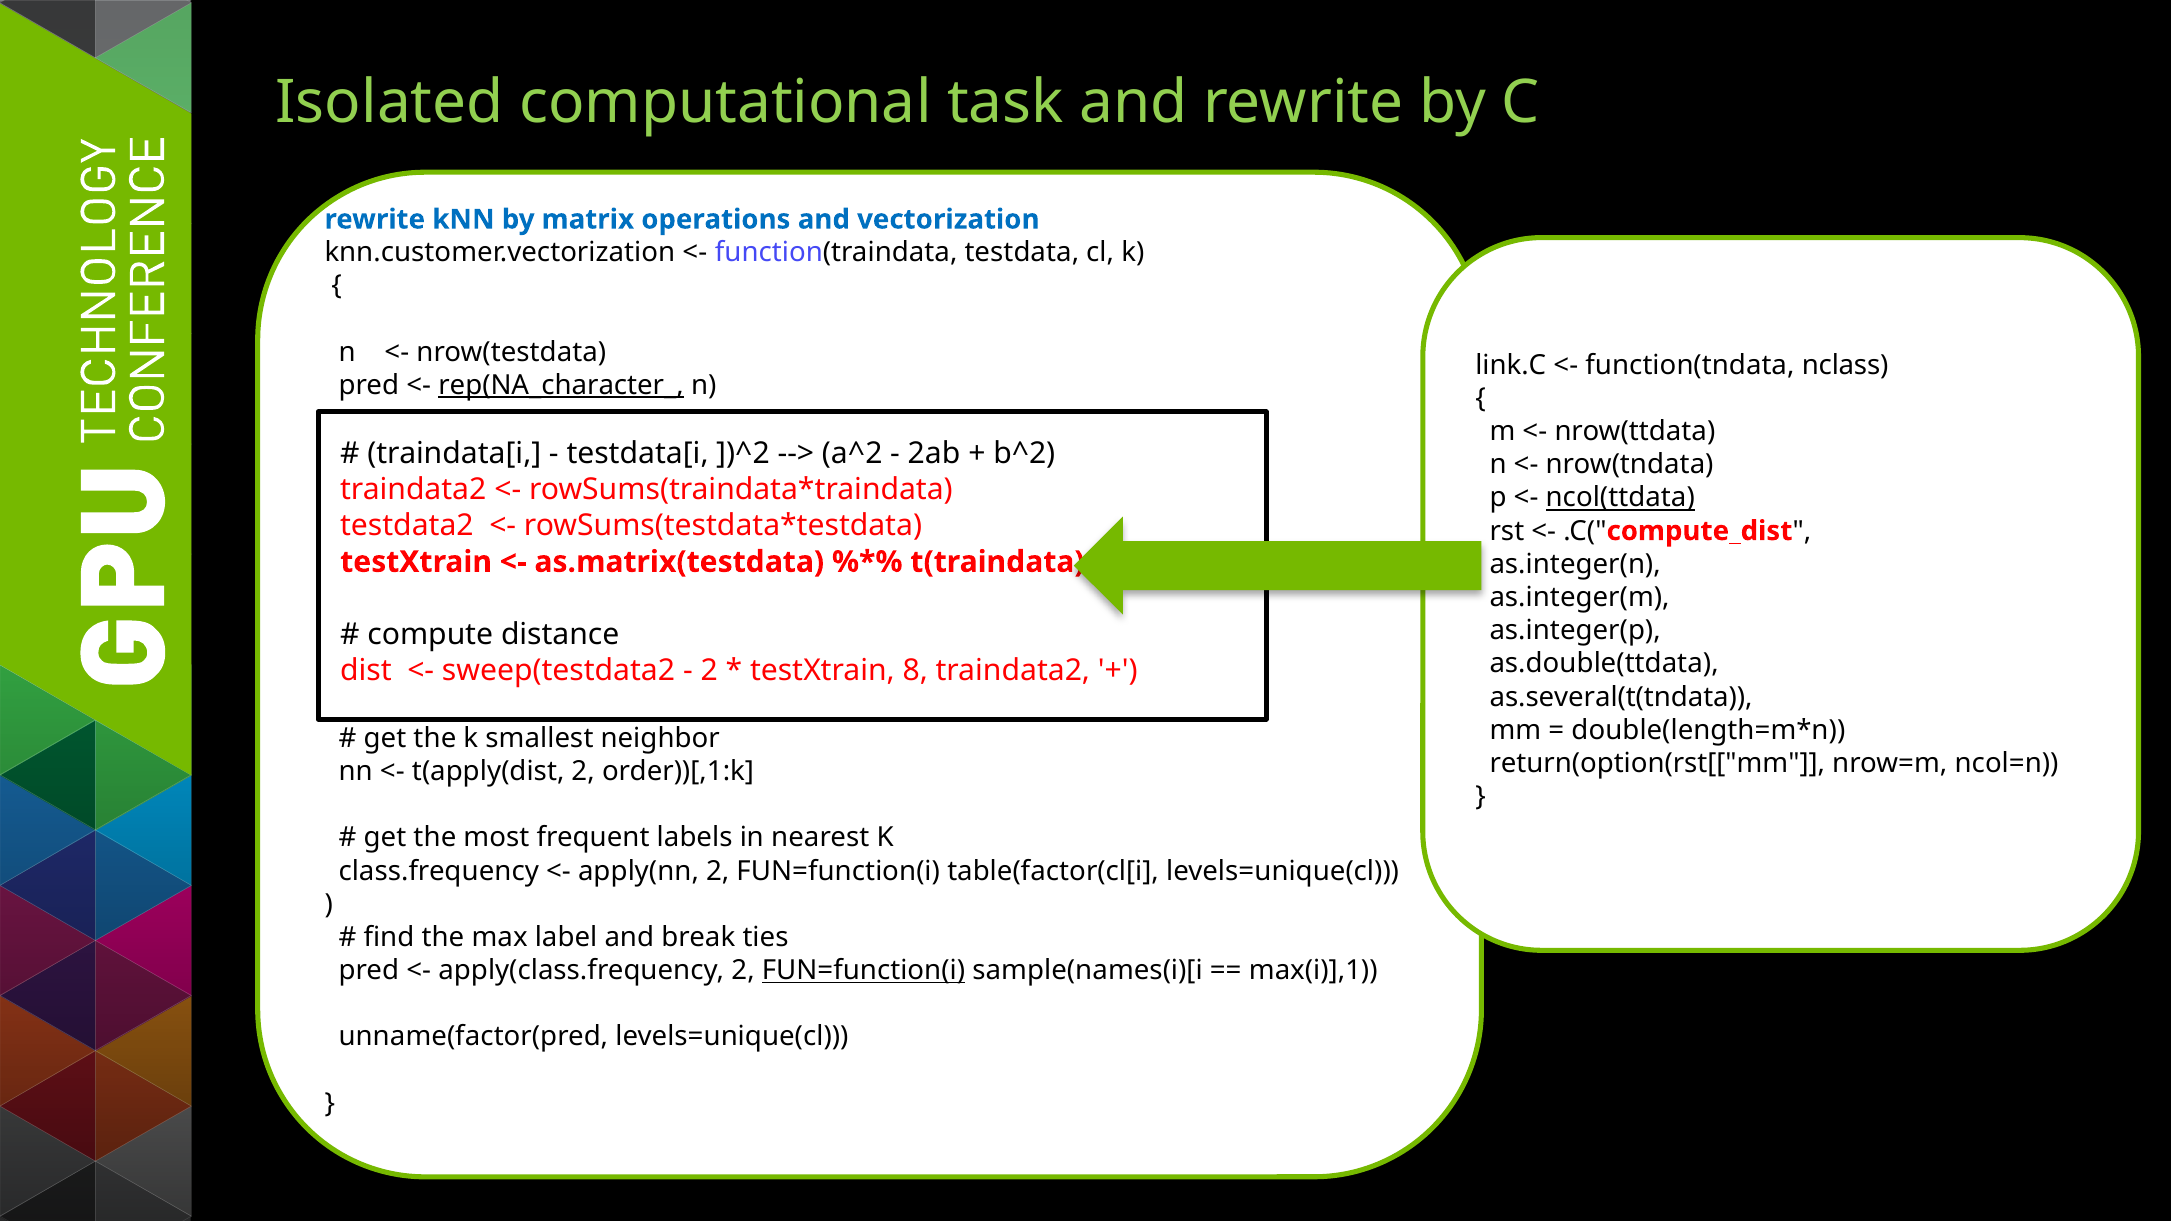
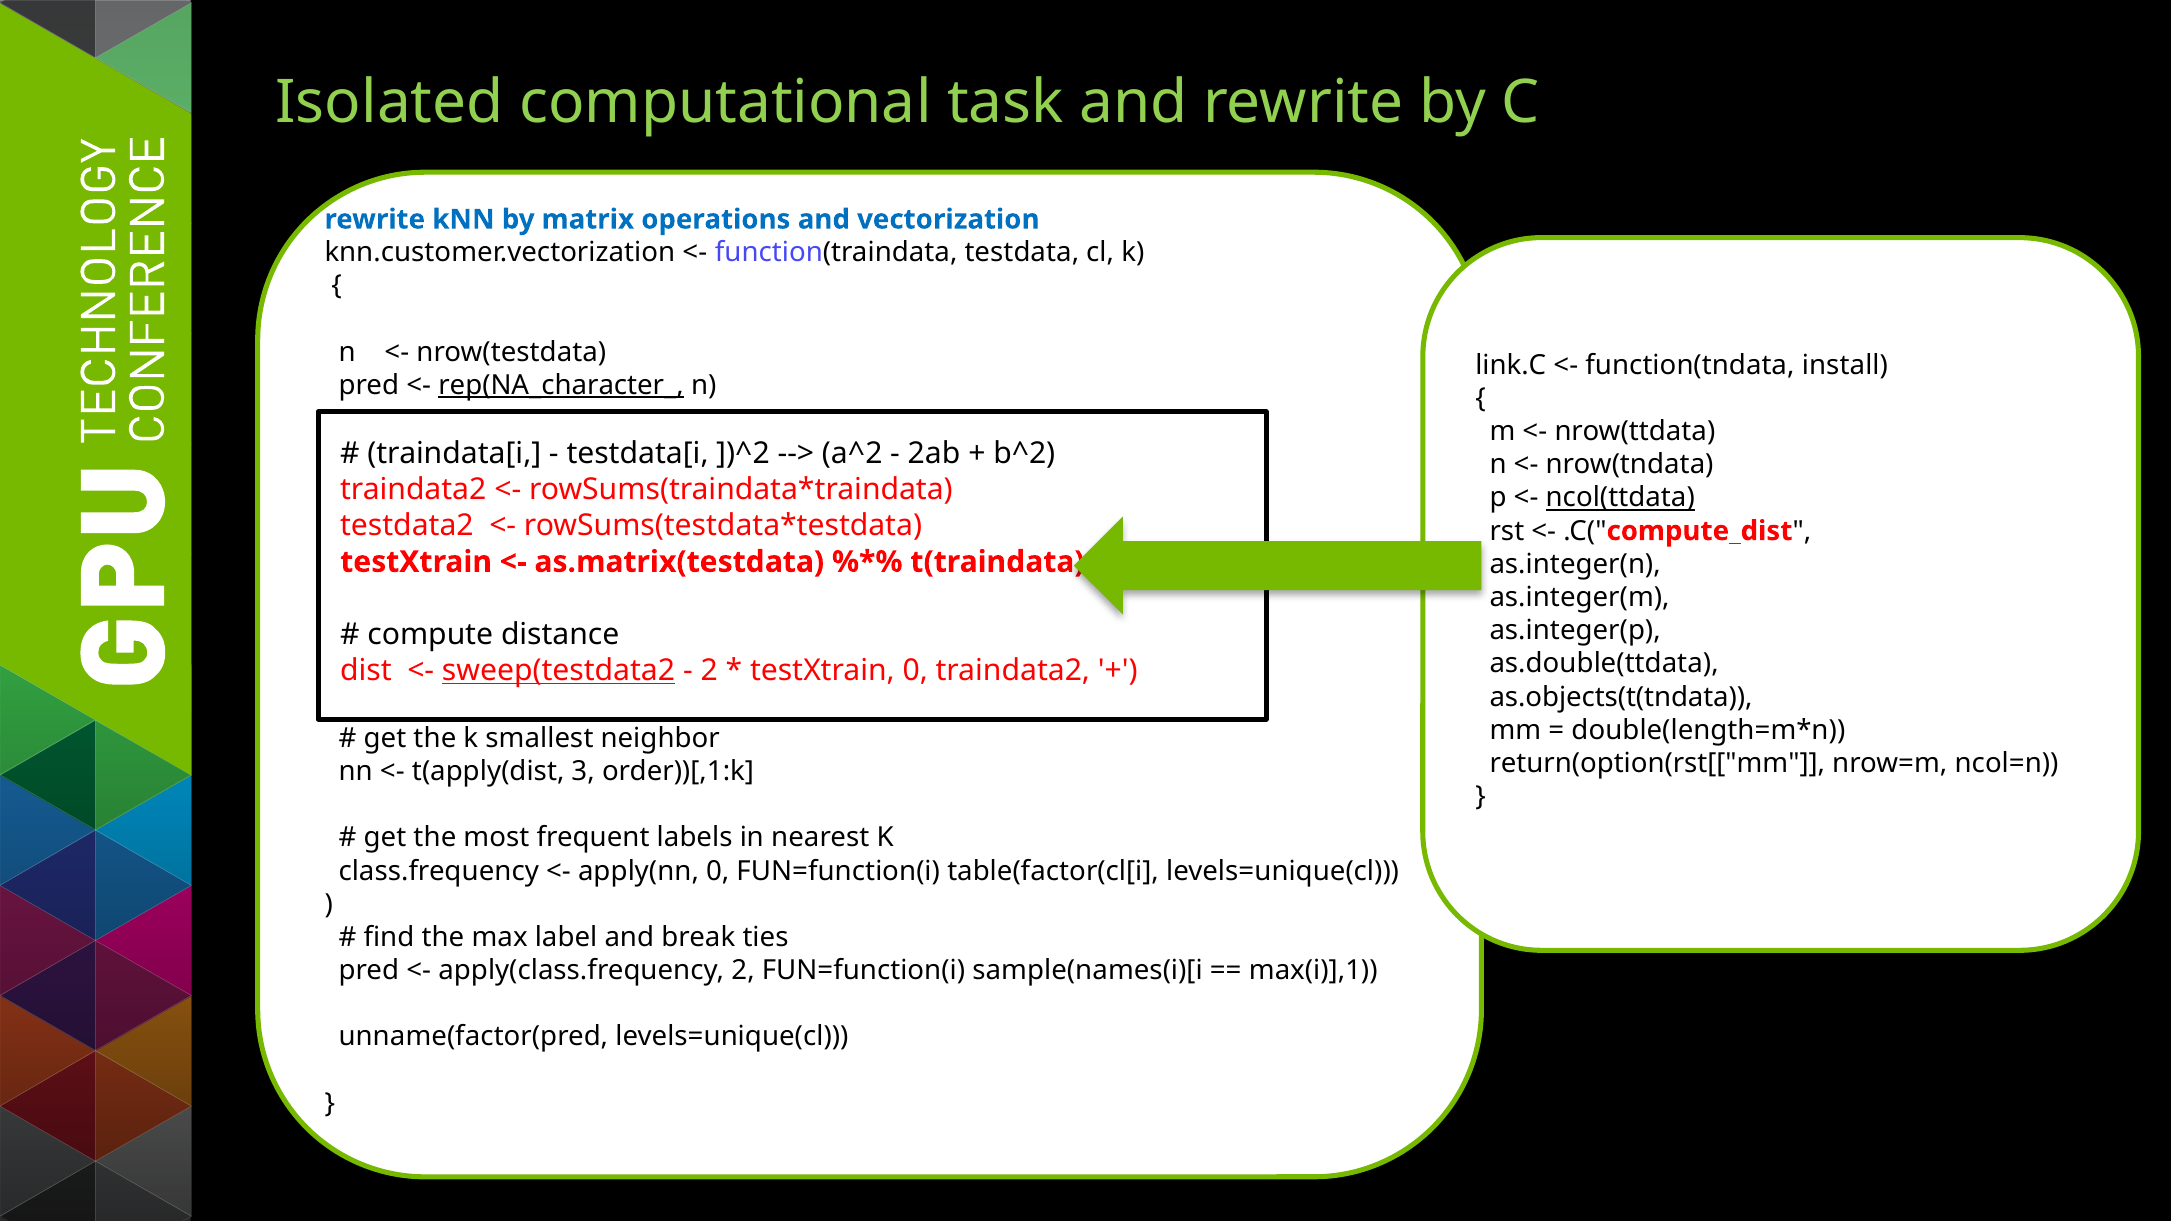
nclass: nclass -> install (1845, 365)
sweep(testdata2 underline: none -> present (559, 671)
testXtrain 8: 8 -> 0 (915, 671)
as.several(t(tndata: as.several(t(tndata -> as.objects(t(tndata (1621, 697)
t(apply(dist 2: 2 -> 3 (583, 771)
apply(nn 2: 2 -> 0 (718, 871)
FUN=function(i underline: present -> none (863, 971)
